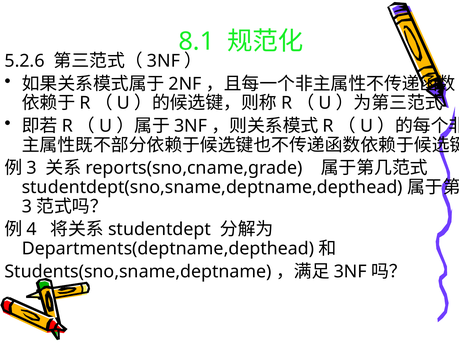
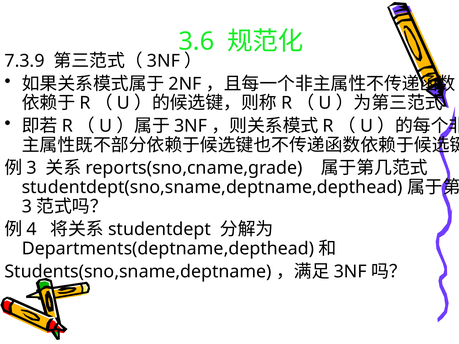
8.1: 8.1 -> 3.6 (196, 42)
5.2.6: 5.2.6 -> 7.3.9 (25, 61)
